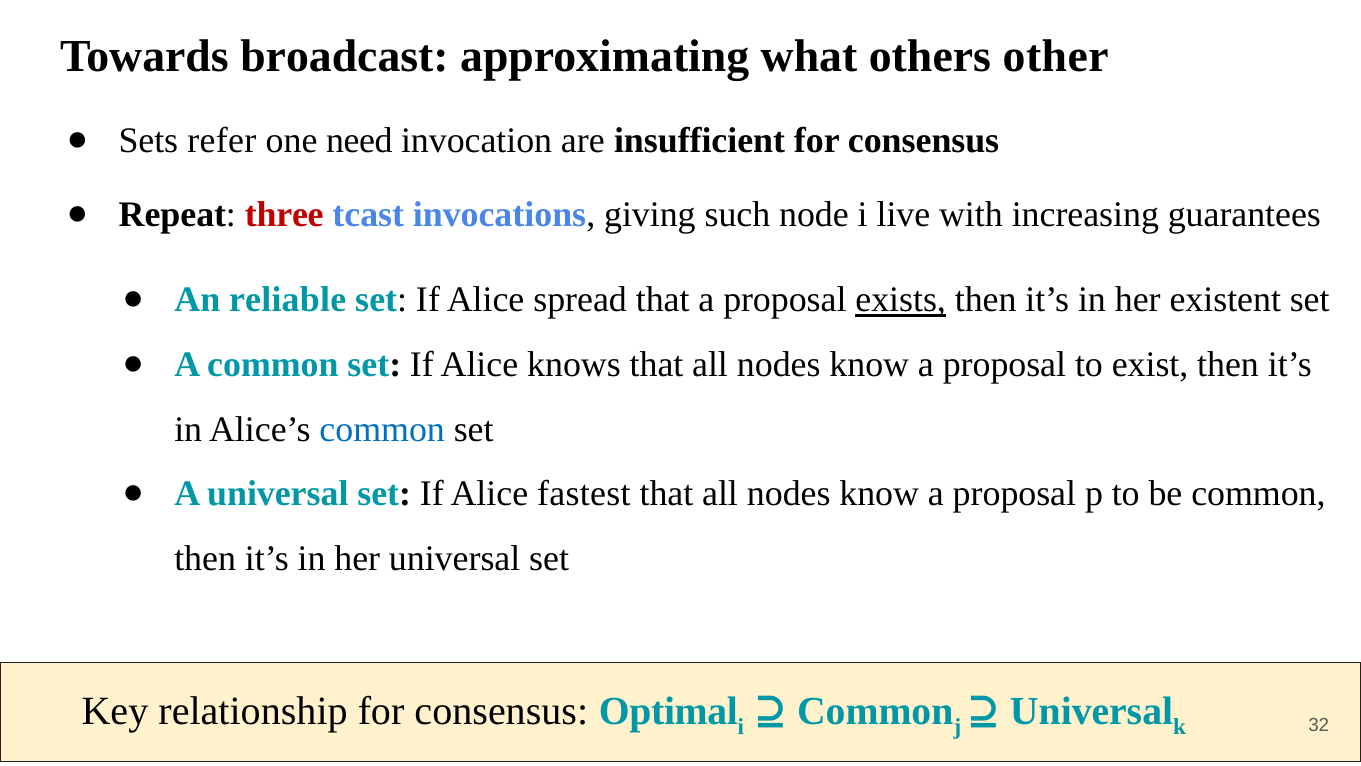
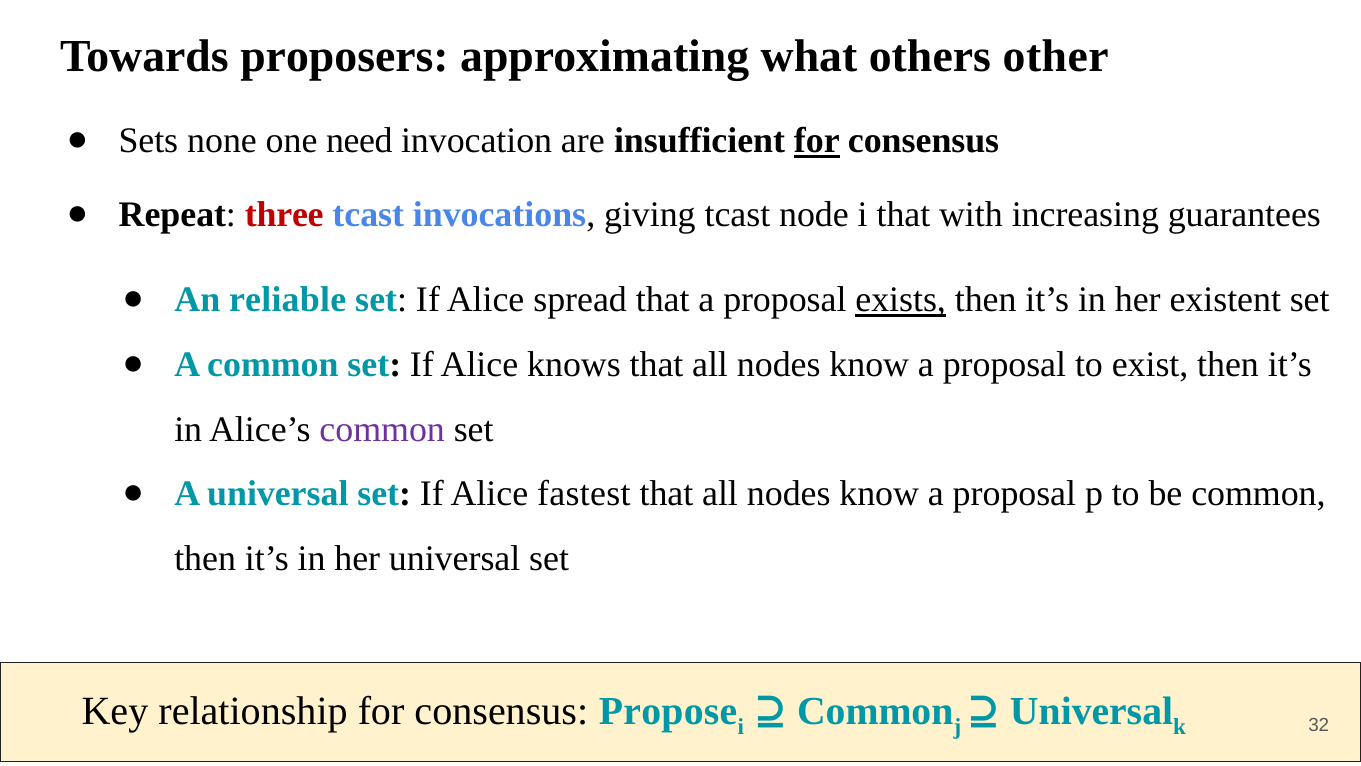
broadcast: broadcast -> proposers (344, 56)
refer: refer -> none (222, 141)
for underline: none -> present (817, 141)
giving such: such -> tcast (737, 214)
i live: live -> that (903, 214)
common colour: blue -> purple (382, 429)
Optimal: Optimal -> Propose (668, 711)
